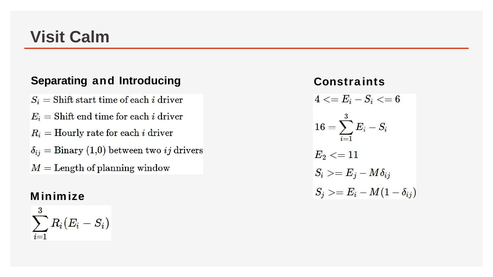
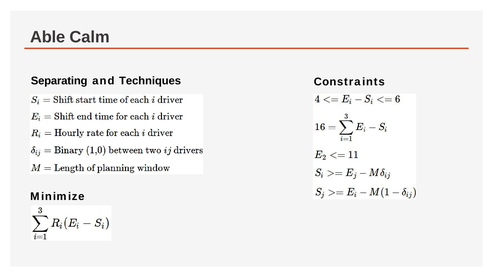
Visit: Visit -> Able (48, 37)
Introducing: Introducing -> Techniques (150, 81)
